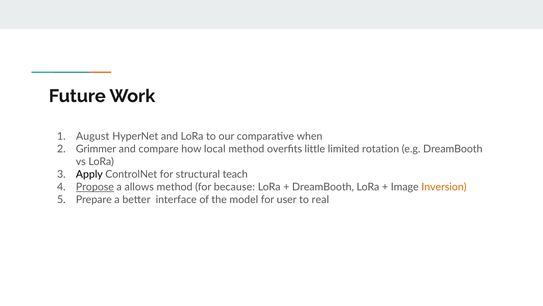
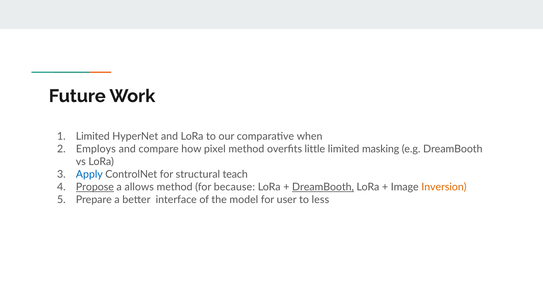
August: August -> Limited (93, 136)
Grimmer: Grimmer -> Employs (96, 149)
local: local -> pixel (215, 149)
rotation: rotation -> masking (381, 149)
Apply colour: black -> blue (89, 174)
DreamBooth underline: none -> present (323, 187)
real: real -> less (320, 199)
